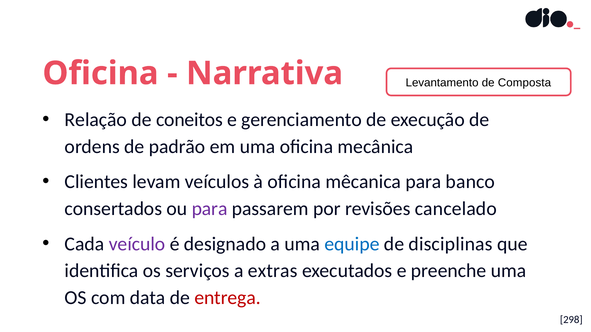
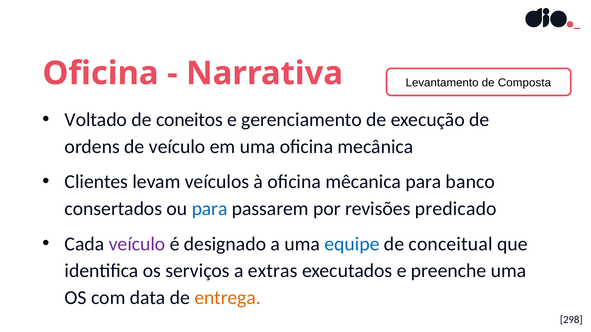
Relação: Relação -> Voltado (96, 120)
de padrão: padrão -> veículo (177, 147)
para colour: purple -> blue (210, 209)
cancelado: cancelado -> predicado (456, 209)
disciplinas: disciplinas -> conceitual (451, 244)
entrega colour: red -> orange (228, 298)
